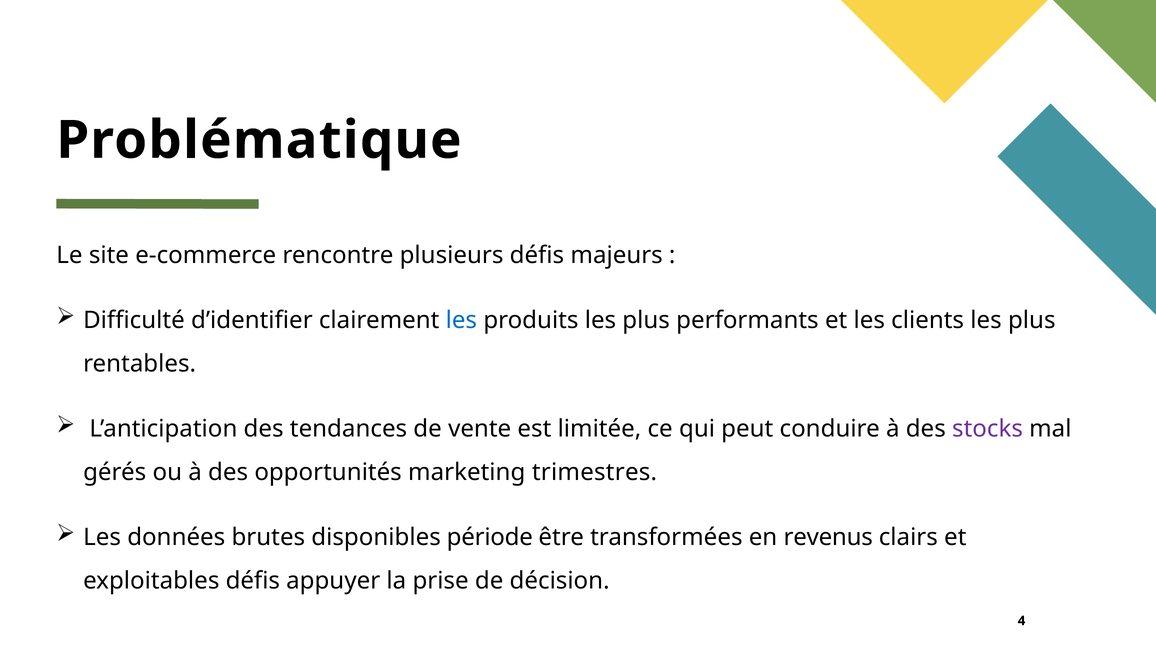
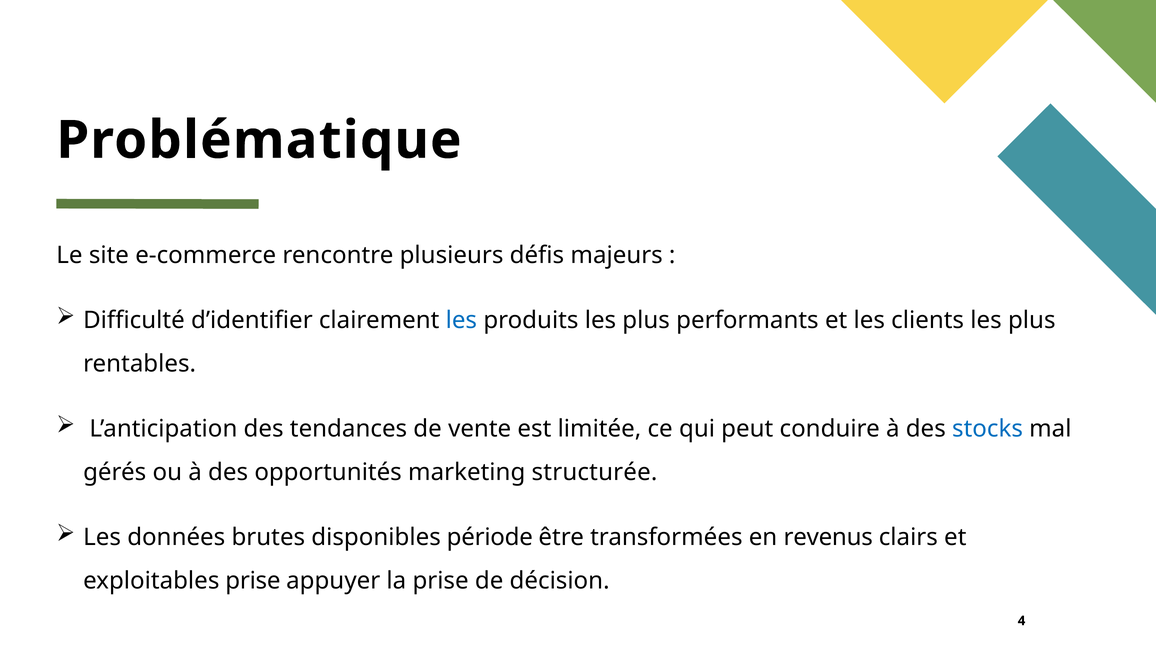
stocks colour: purple -> blue (988, 429)
trimestres: trimestres -> structurée (595, 472)
exploitables défis: défis -> prise (253, 581)
